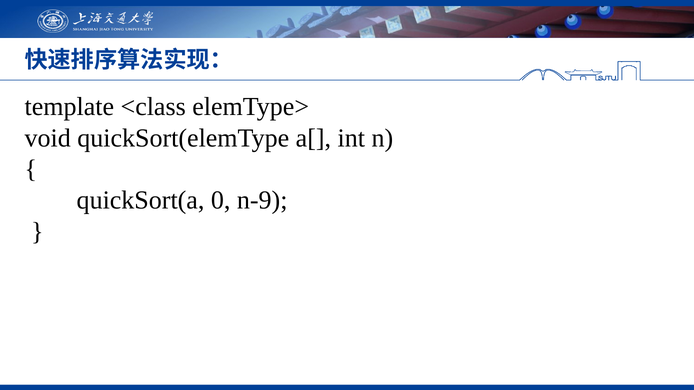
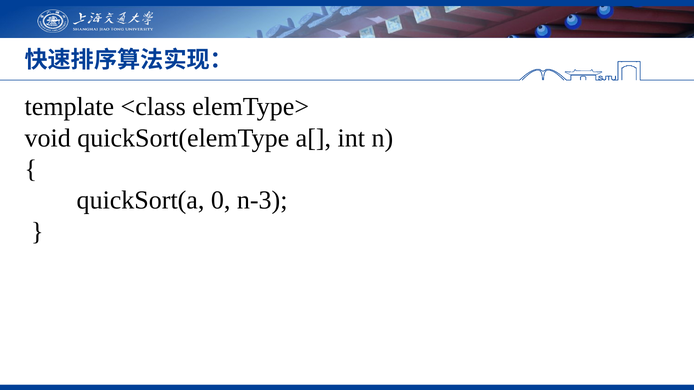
n-9: n-9 -> n-3 (262, 201)
